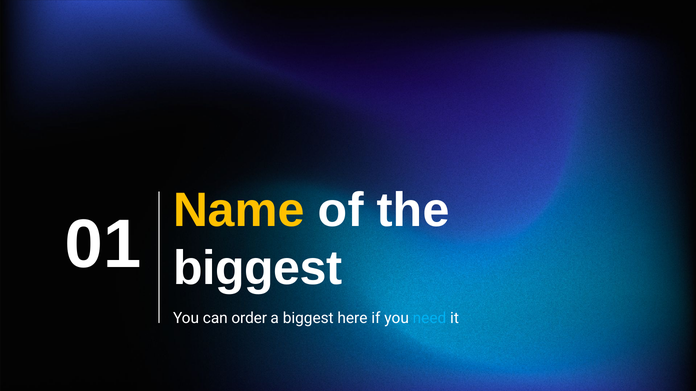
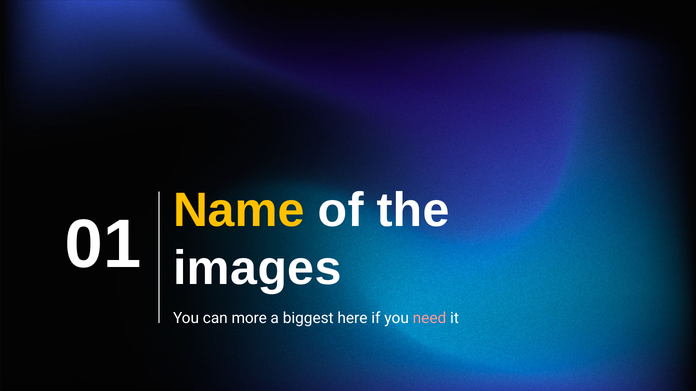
biggest: biggest -> images (257, 269)
order: order -> more (249, 318)
need colour: light blue -> pink (429, 318)
